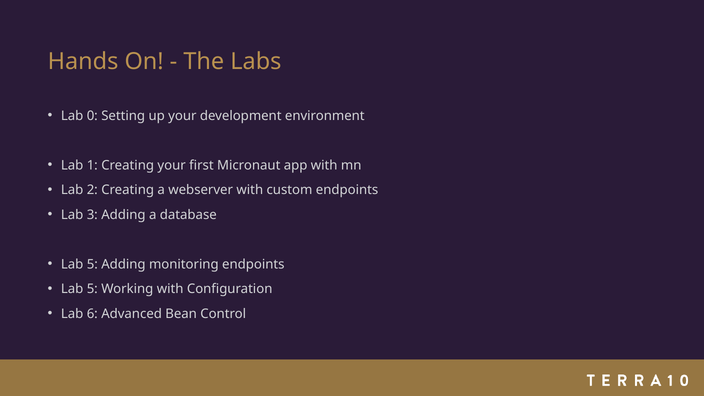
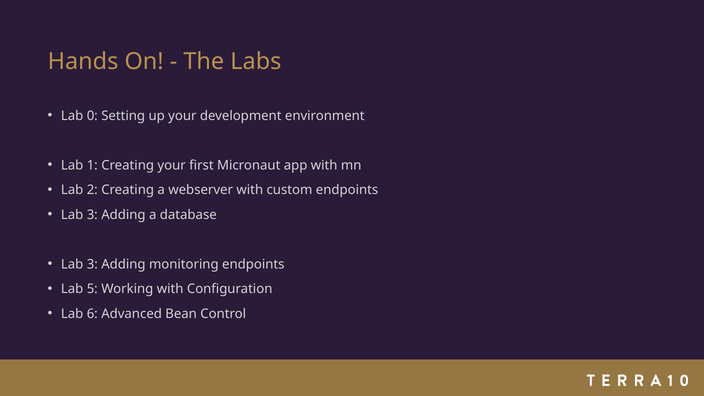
5: 5 -> 3 (92, 264)
